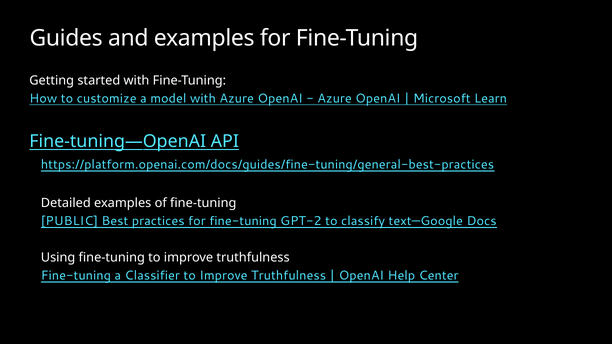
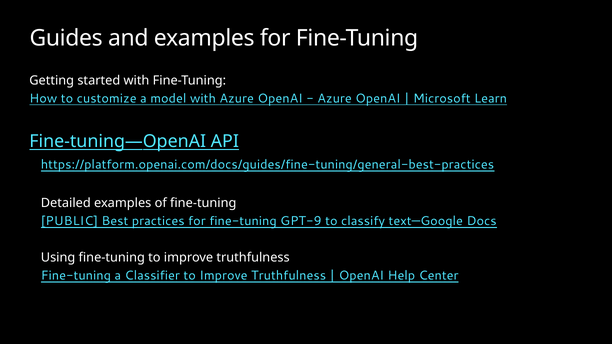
GPT-2: GPT-2 -> GPT-9 (301, 221)
